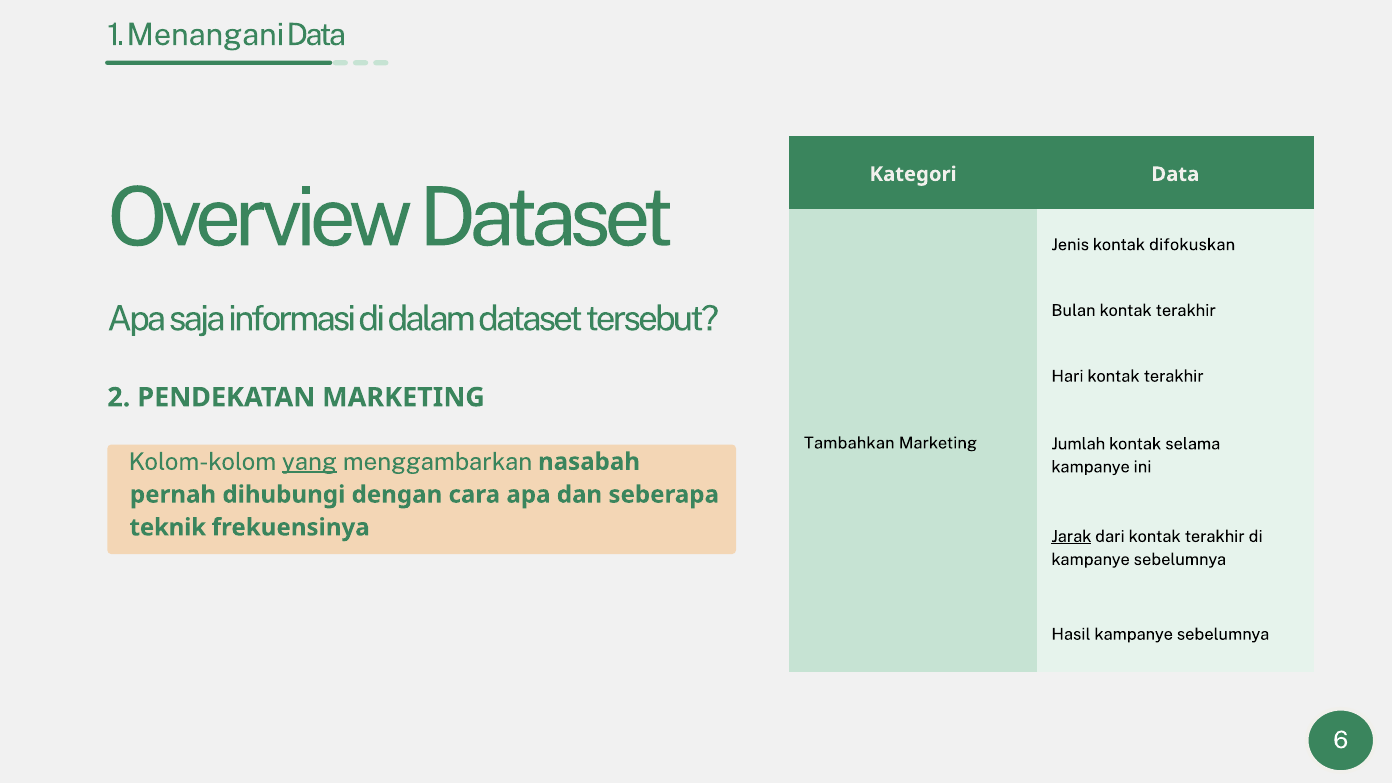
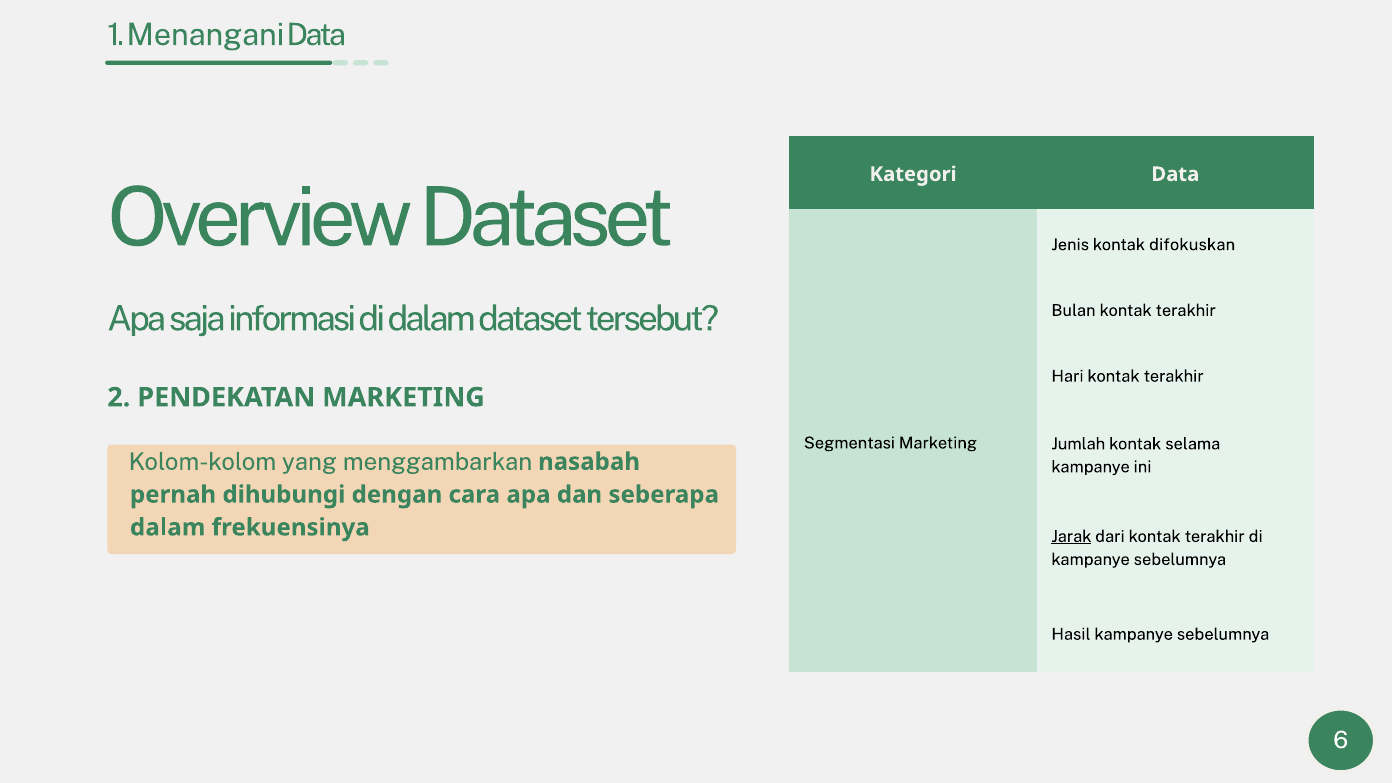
Tambahkan: Tambahkan -> Segmentasi (849, 443)
yang underline: present -> none (309, 462)
teknik: teknik -> dalam (168, 528)
